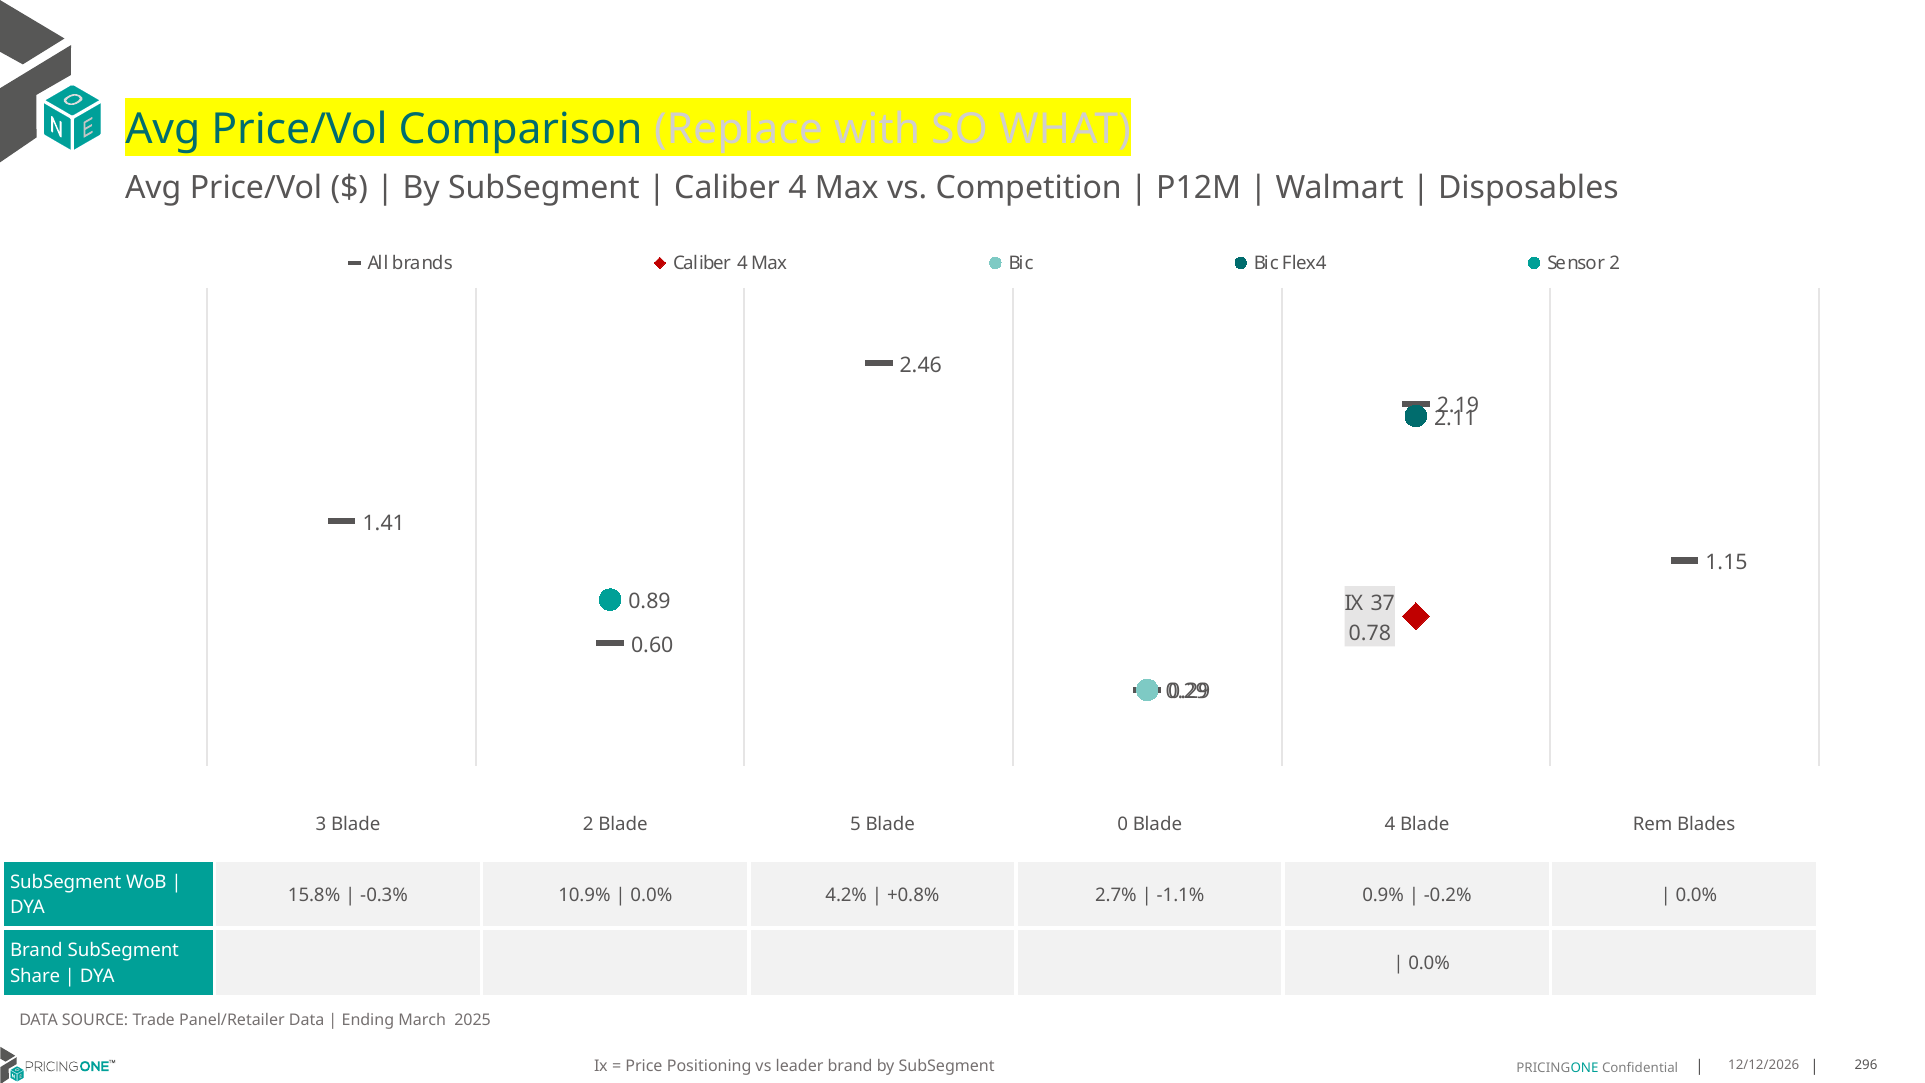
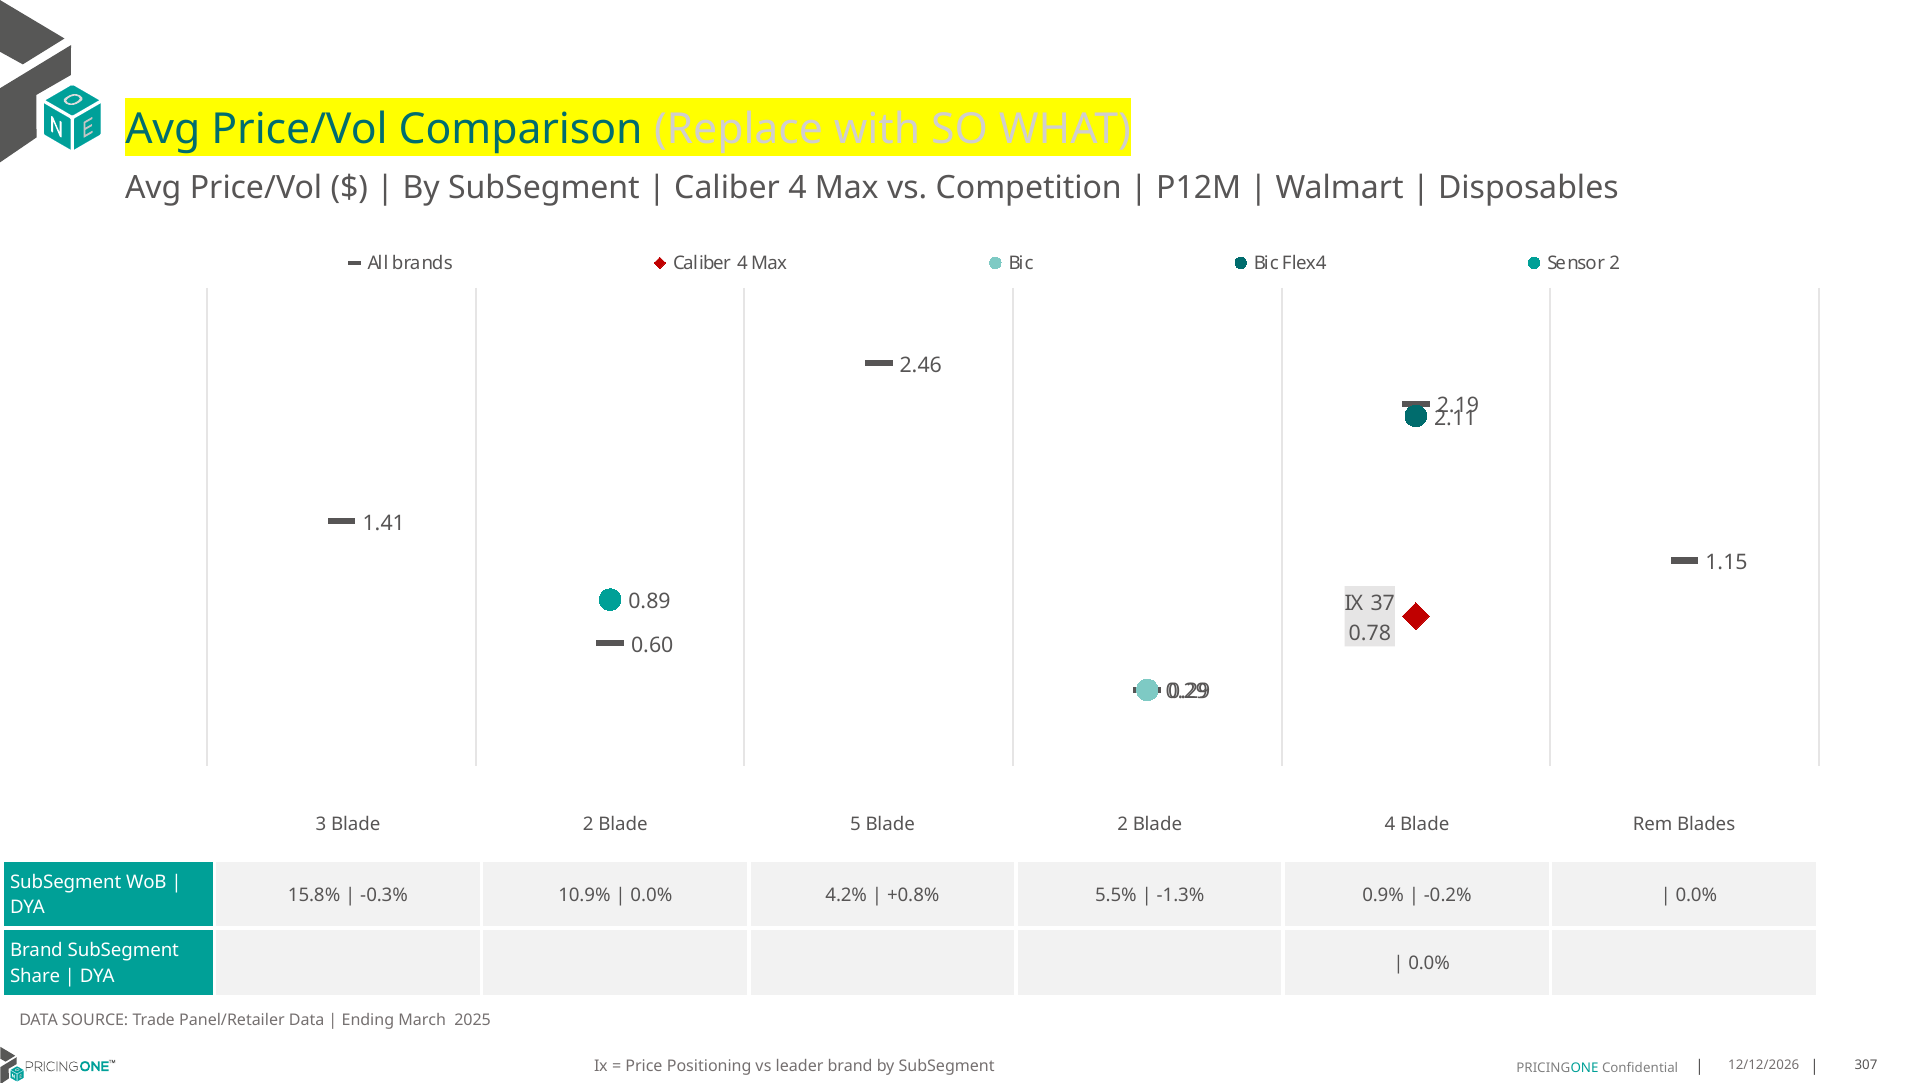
5 Blade 0: 0 -> 2 (1123, 824)
2.7%: 2.7% -> 5.5% (1116, 895)
-1.1%: -1.1% -> -1.3% (1181, 895)
296: 296 -> 307 (1866, 1065)
